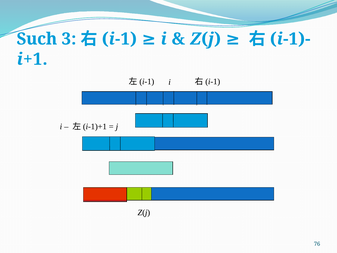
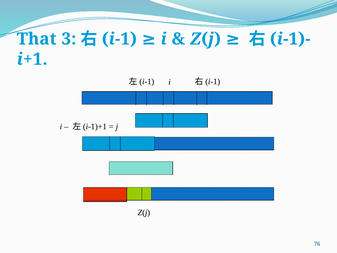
Such: Such -> That (37, 39)
